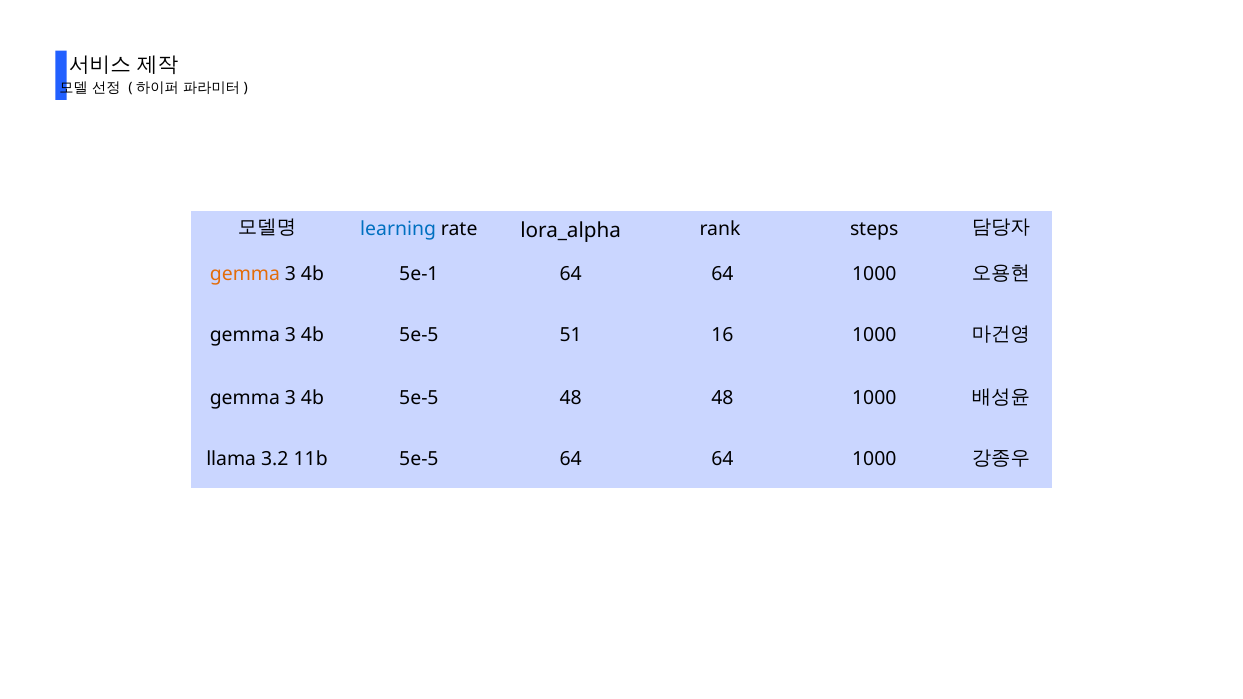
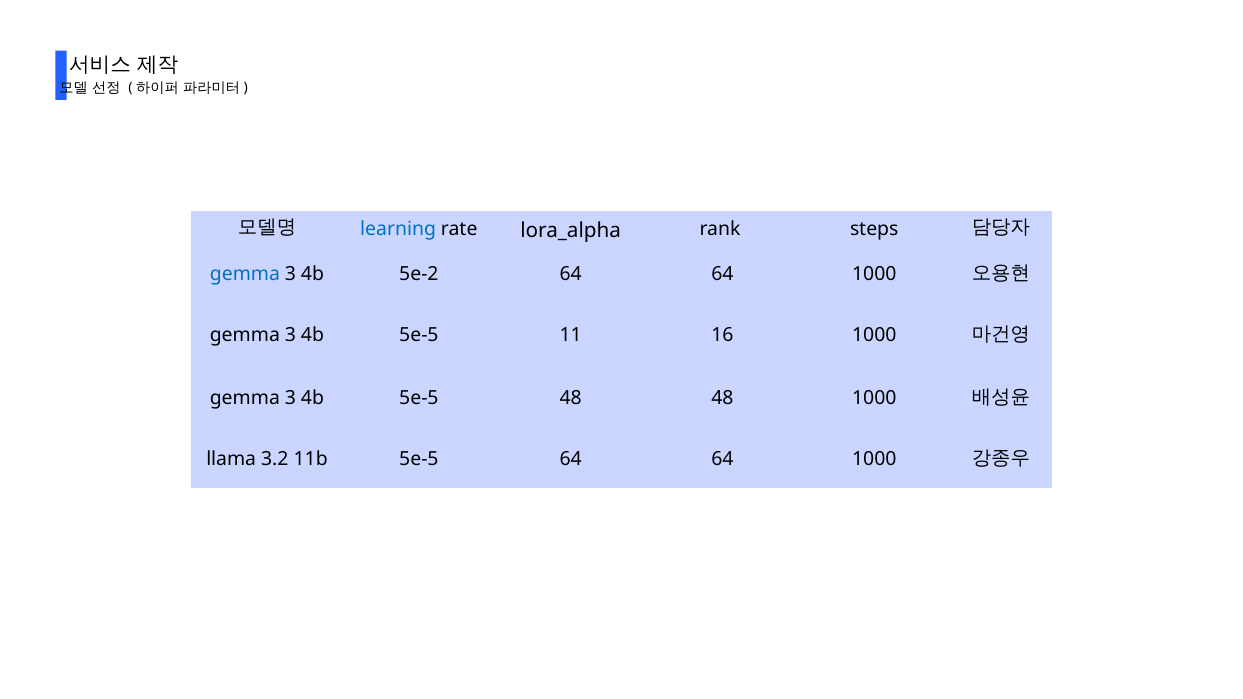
gemma colour: orange -> blue (245, 274)
5e-1: 5e-1 -> 5e-2 (419, 274)
51: 51 -> 11 (571, 336)
